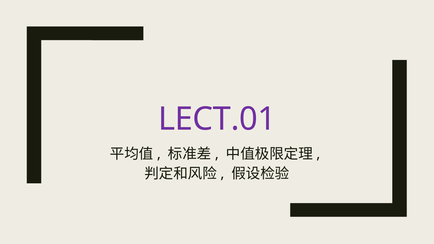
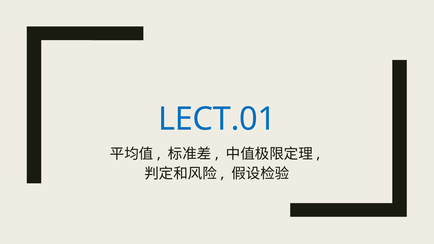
LECT.01 colour: purple -> blue (217, 119)
